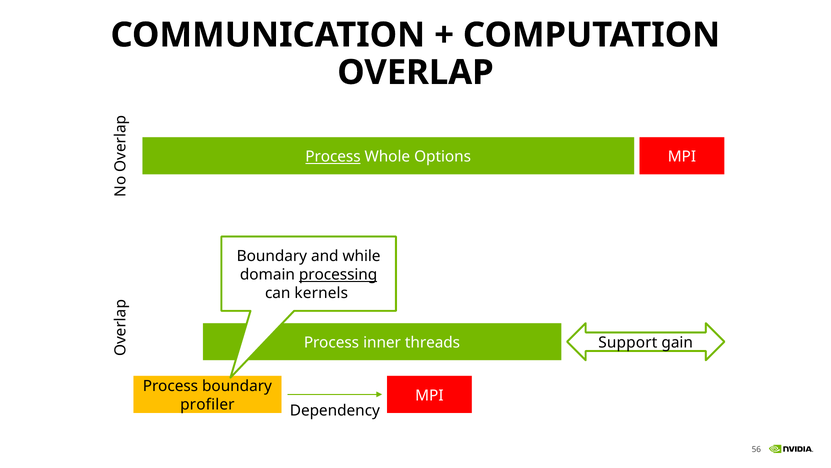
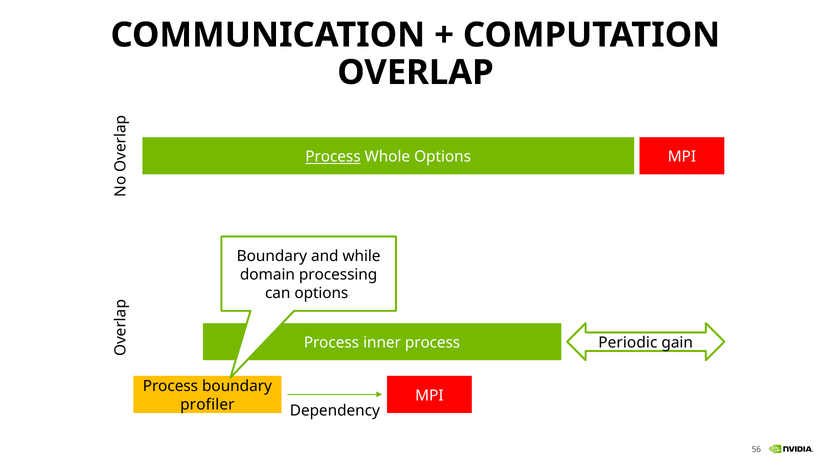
processing underline: present -> none (338, 274)
can kernels: kernels -> options (321, 293)
Support: Support -> Periodic (628, 342)
threads: threads -> process (433, 342)
